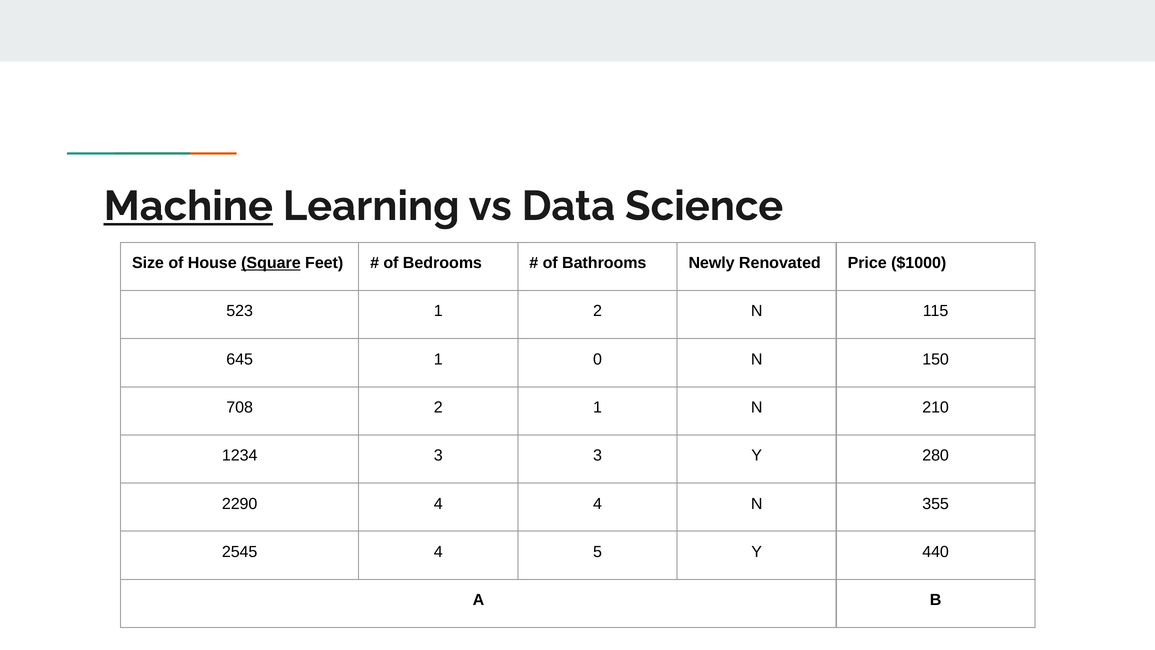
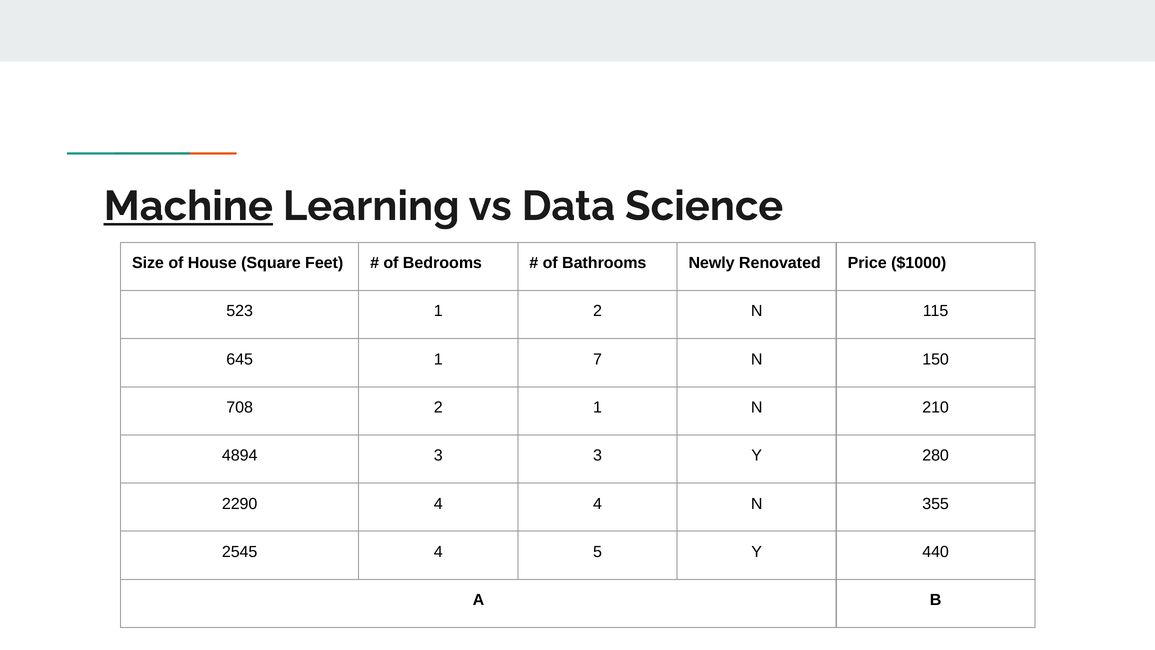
Square underline: present -> none (271, 263)
0: 0 -> 7 (597, 359)
1234: 1234 -> 4894 (240, 455)
